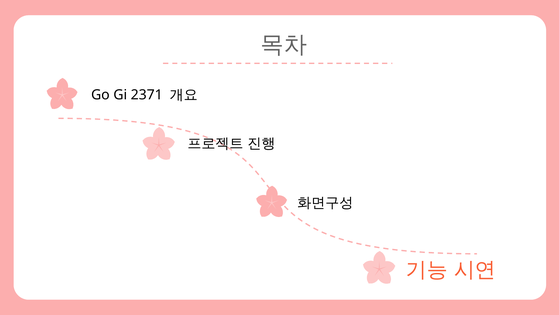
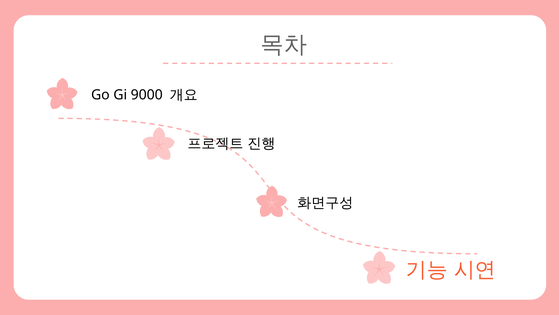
2371: 2371 -> 9000 (147, 95)
